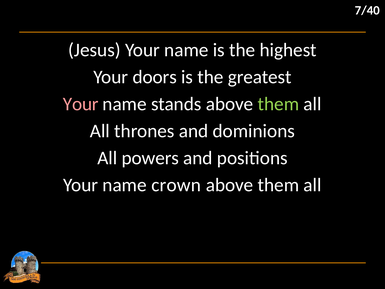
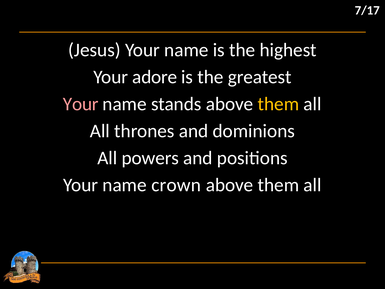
7/40: 7/40 -> 7/17 (367, 10)
doors: doors -> adore (155, 77)
them colour: light green -> yellow (278, 104)
